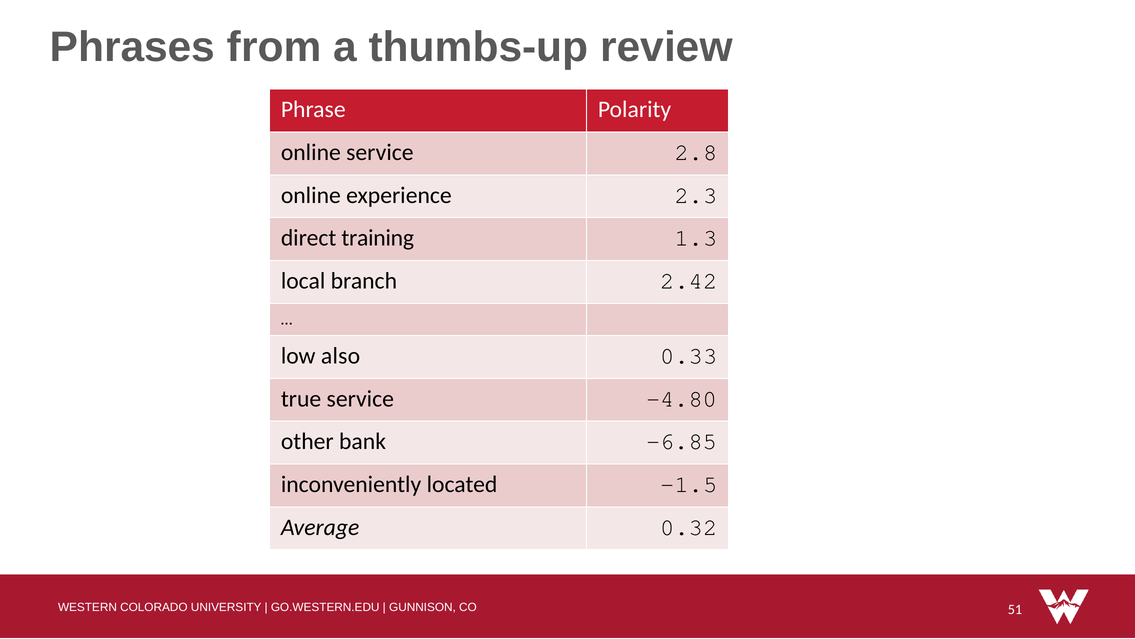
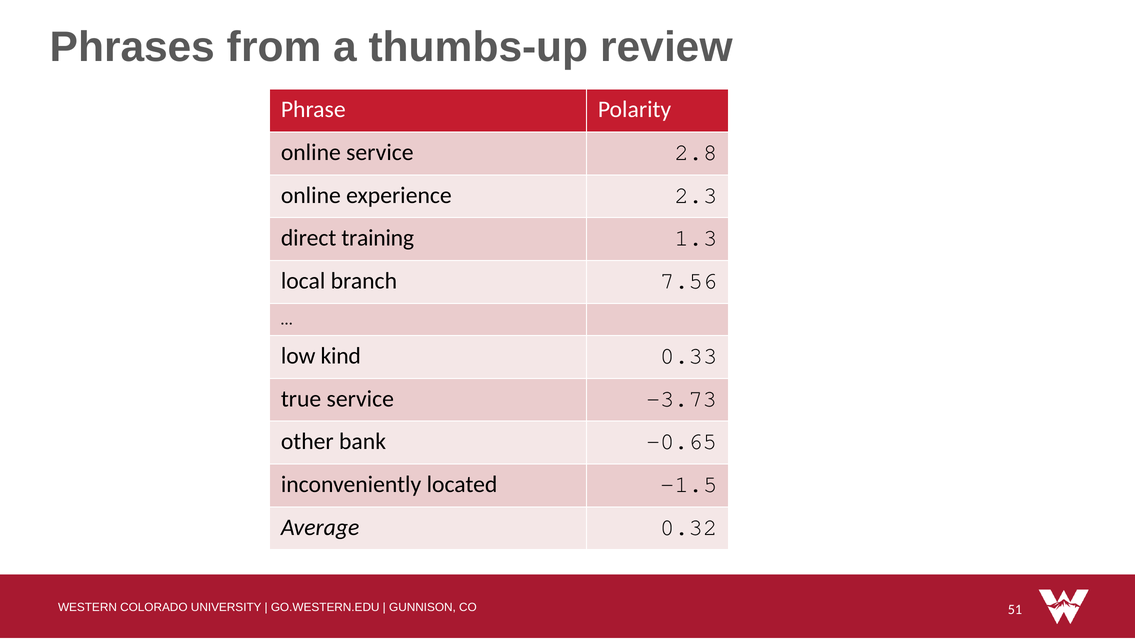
2.42: 2.42 -> 7.56 (689, 281)
also: also -> kind (341, 356)
-4.80: -4.80 -> -3.73 (682, 398)
-6.85: -6.85 -> -0.65 (682, 441)
